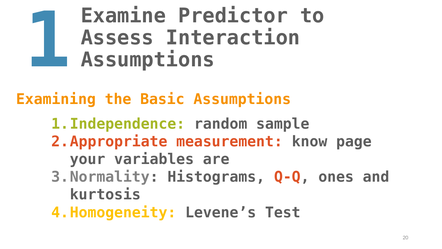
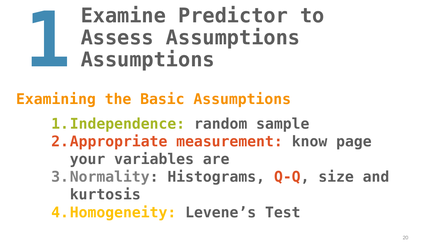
Assess Interaction: Interaction -> Assumptions (233, 38)
ones: ones -> size (336, 177)
